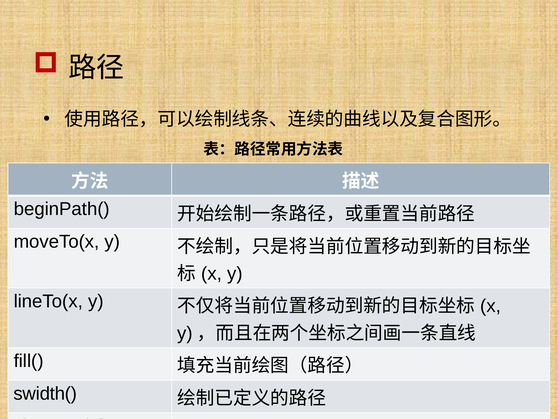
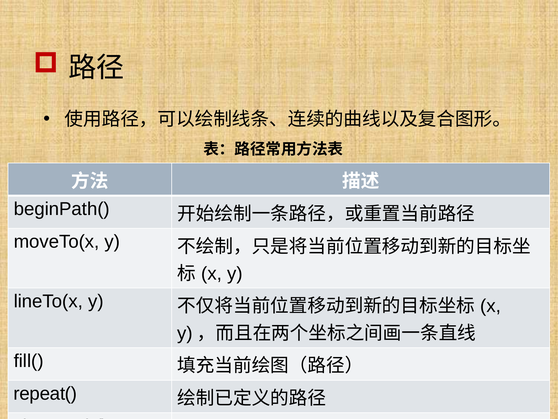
swidth(: swidth( -> repeat( (45, 393)
